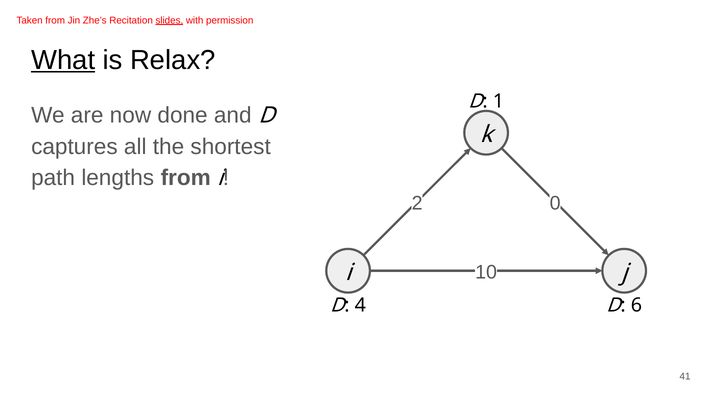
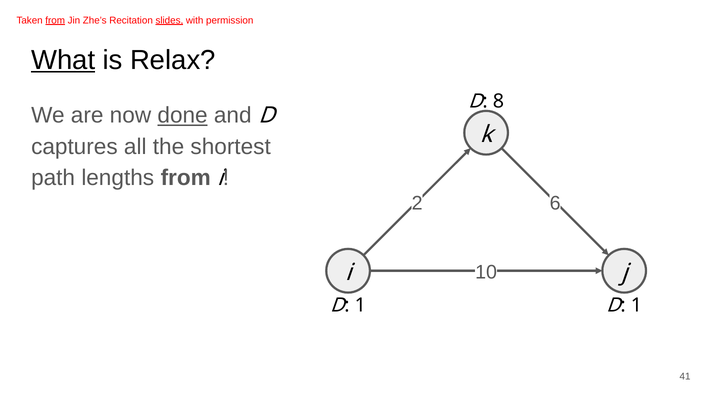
from underline: none -> present (55, 20)
1: 1 -> 8 (498, 101)
done underline: none -> present (183, 115)
0: 0 -> 6 (555, 203)
4: 4 -> 1 (360, 305)
6: 6 -> 1 (636, 305)
